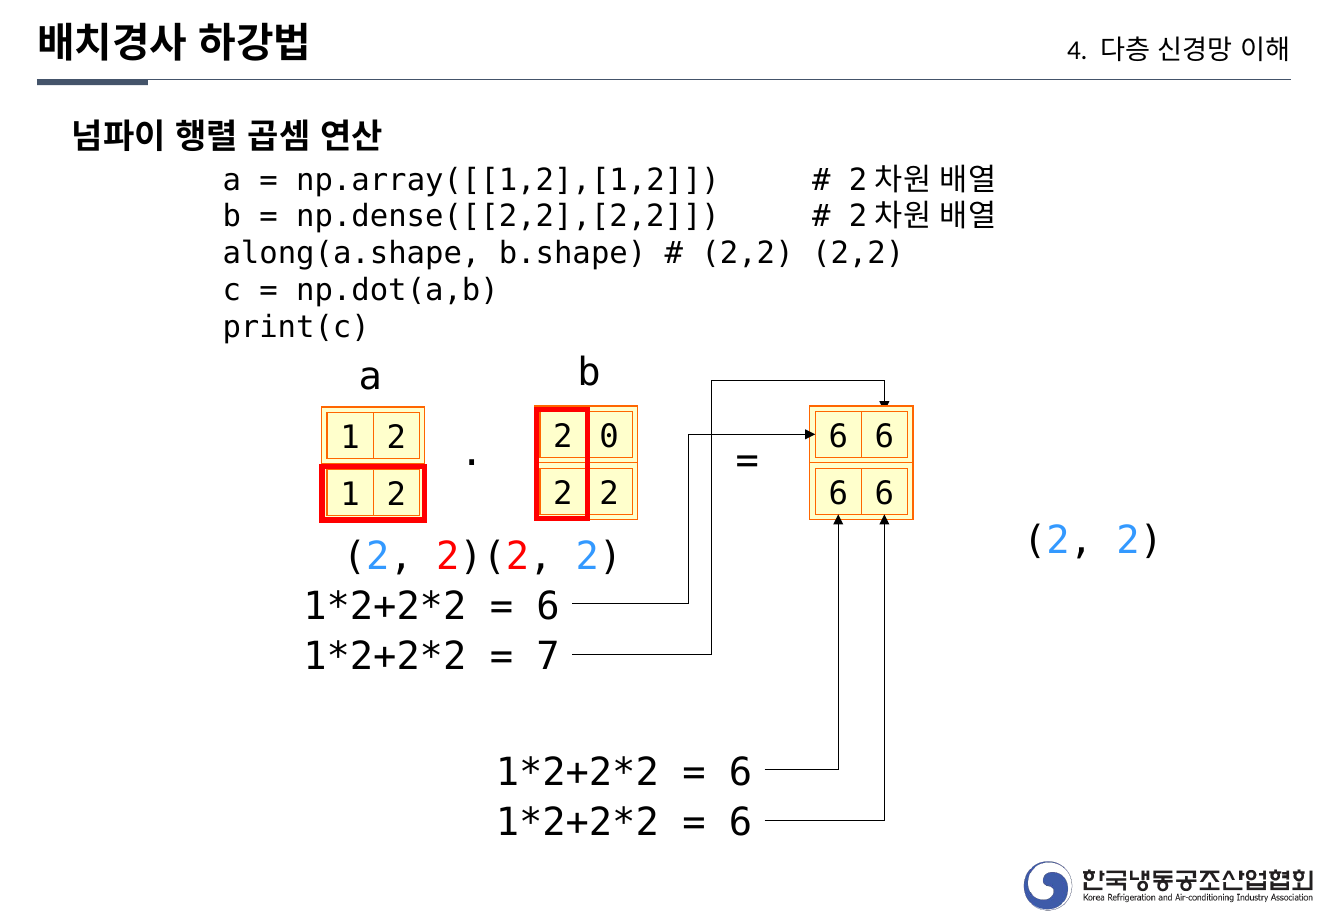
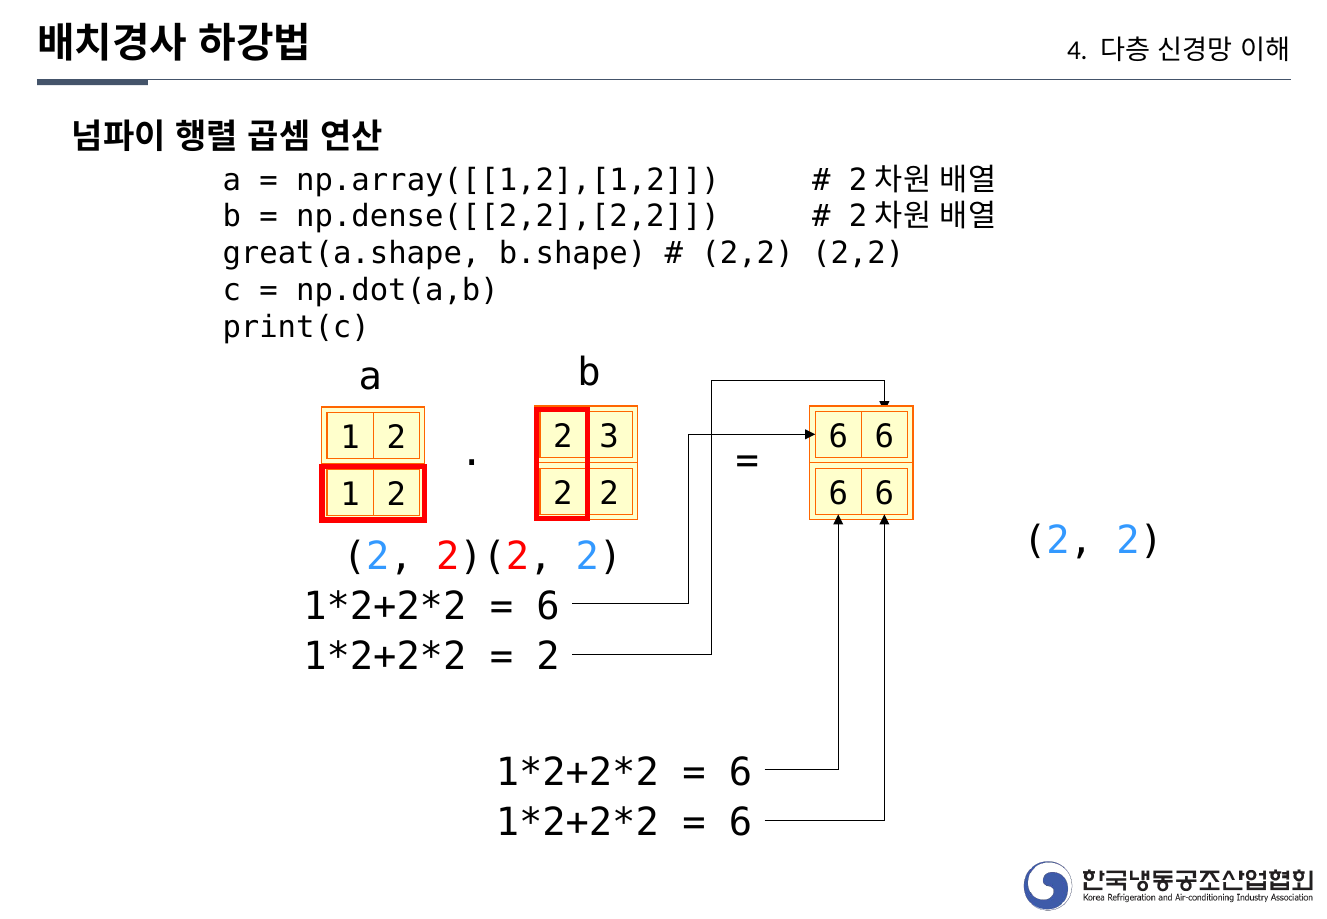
along(a.shape: along(a.shape -> great(a.shape (351, 253)
0: 0 -> 3 (609, 436)
7: 7 -> 2 (548, 657)
